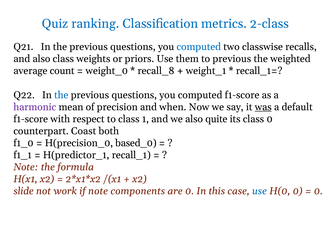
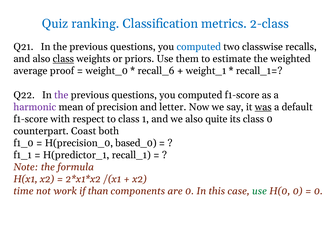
class underline: none -> present (63, 59)
to previous: previous -> estimate (232, 59)
count: count -> proof (62, 71)
recall_8: recall_8 -> recall_6 (156, 71)
the colour: blue -> purple (61, 95)
when: when -> letter (173, 107)
slide: slide -> time (24, 192)
if note: note -> than (98, 192)
use colour: blue -> green (259, 192)
